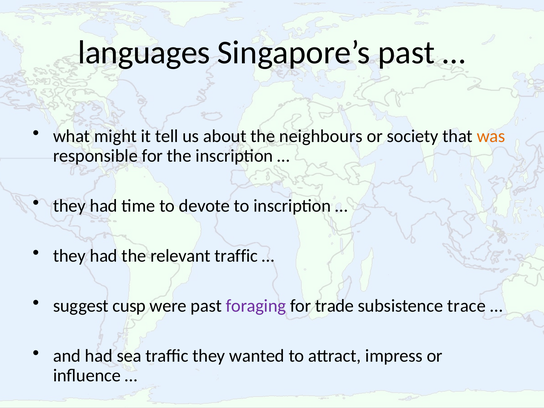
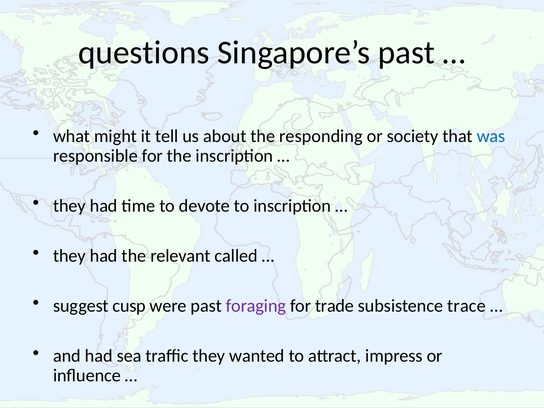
languages: languages -> questions (144, 53)
neighbours: neighbours -> responding (321, 136)
was colour: orange -> blue (491, 136)
relevant traffic: traffic -> called (236, 256)
